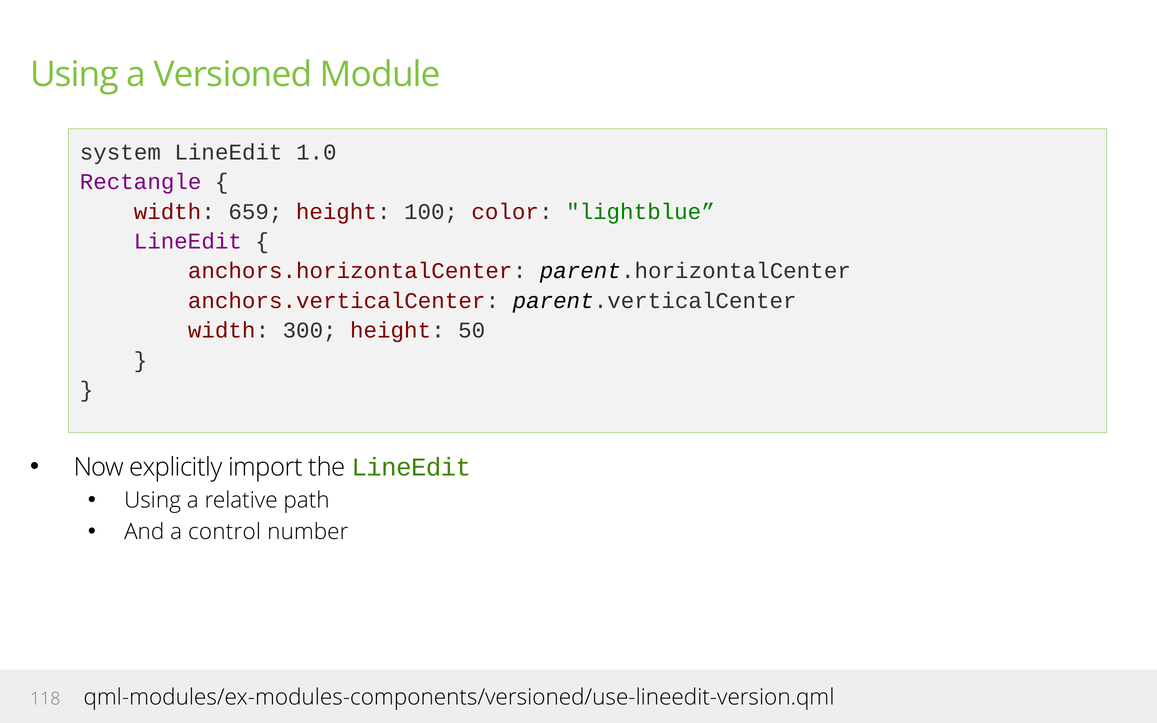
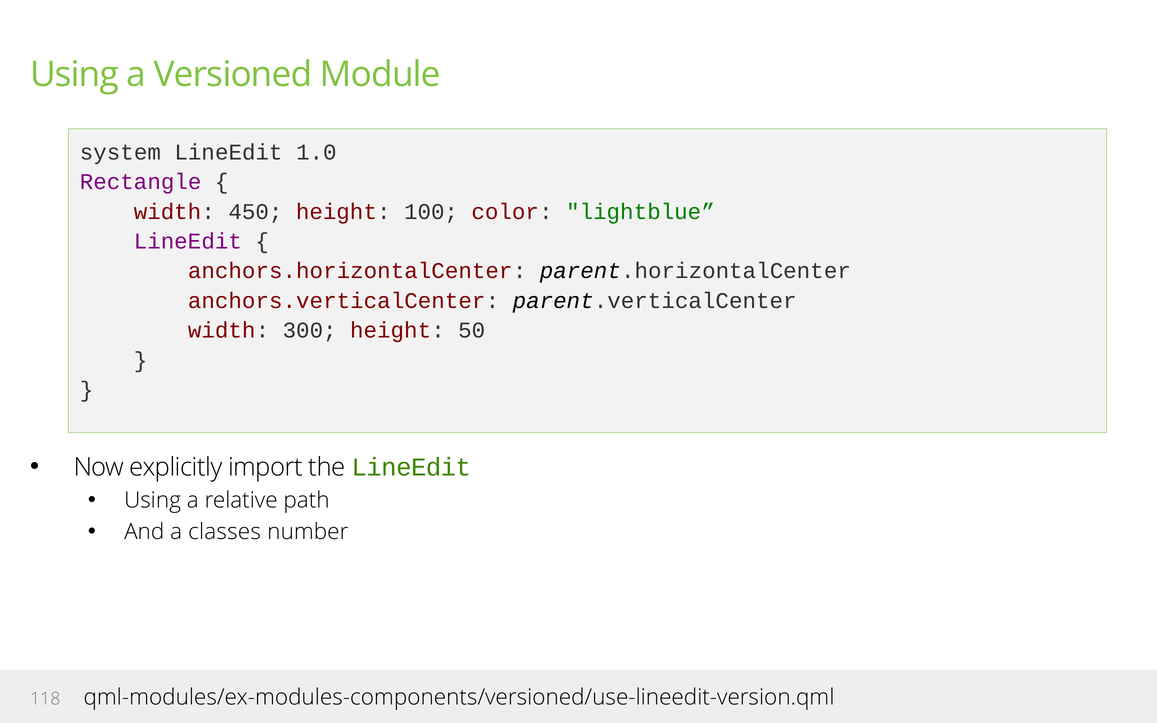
659: 659 -> 450 (255, 212)
control: control -> classes (225, 532)
